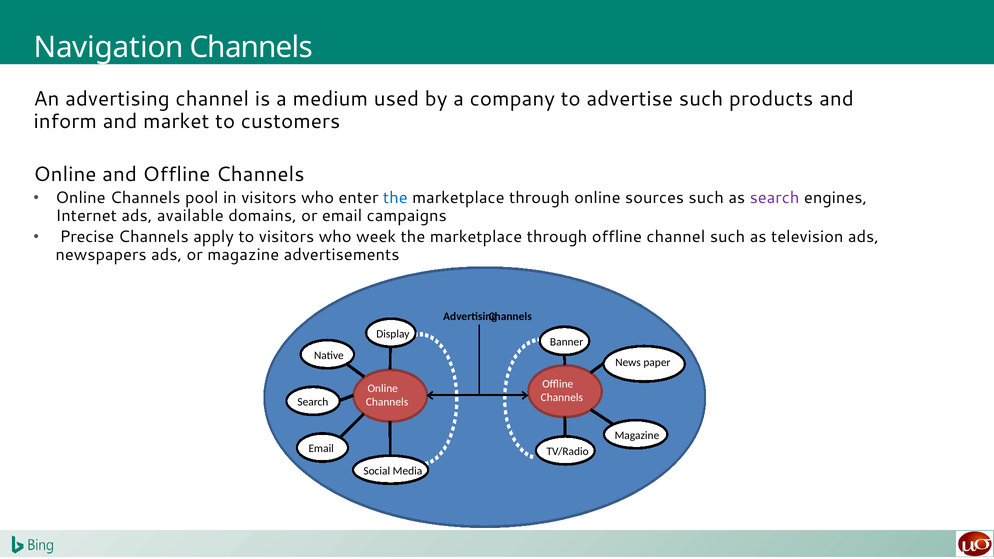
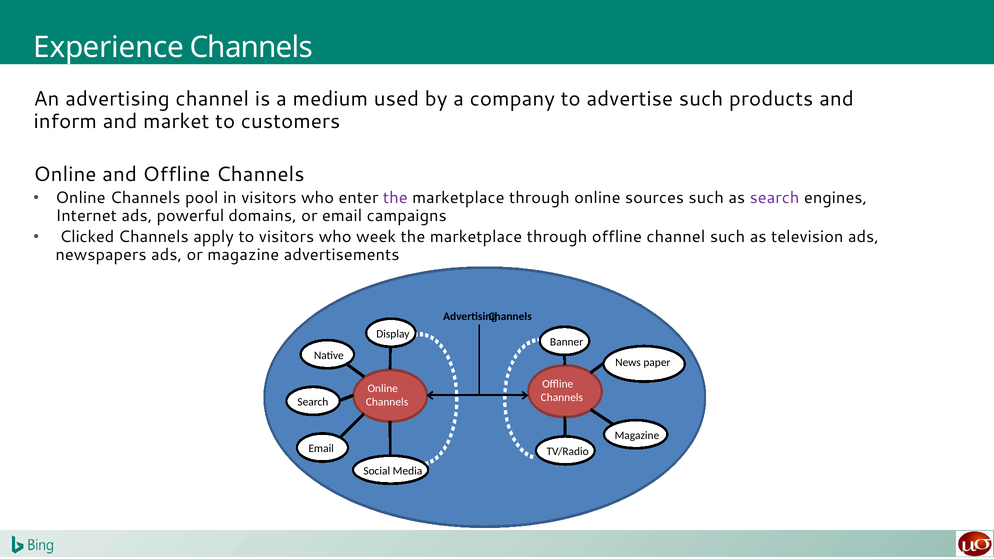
Navigation: Navigation -> Experience (109, 47)
the colour: blue -> purple (395, 198)
available: available -> powerful (190, 216)
Precise: Precise -> Clicked (87, 237)
